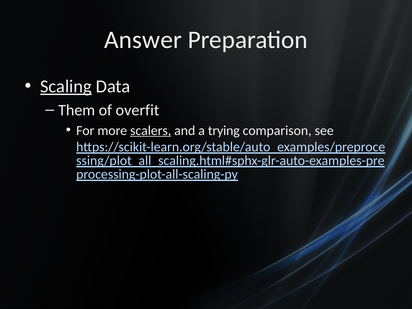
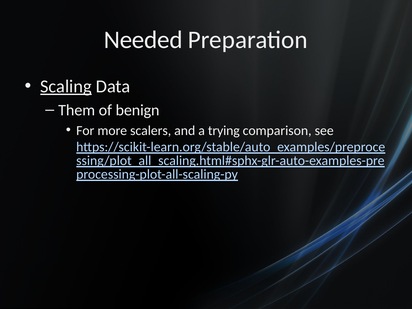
Answer: Answer -> Needed (143, 40)
overfit: overfit -> benign (138, 110)
scalers underline: present -> none (151, 131)
